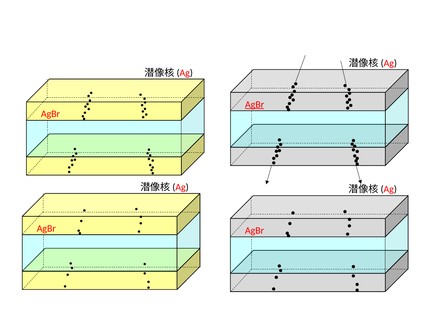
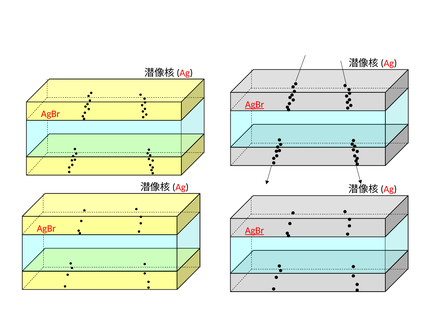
AgBr underline: none -> present (254, 230)
